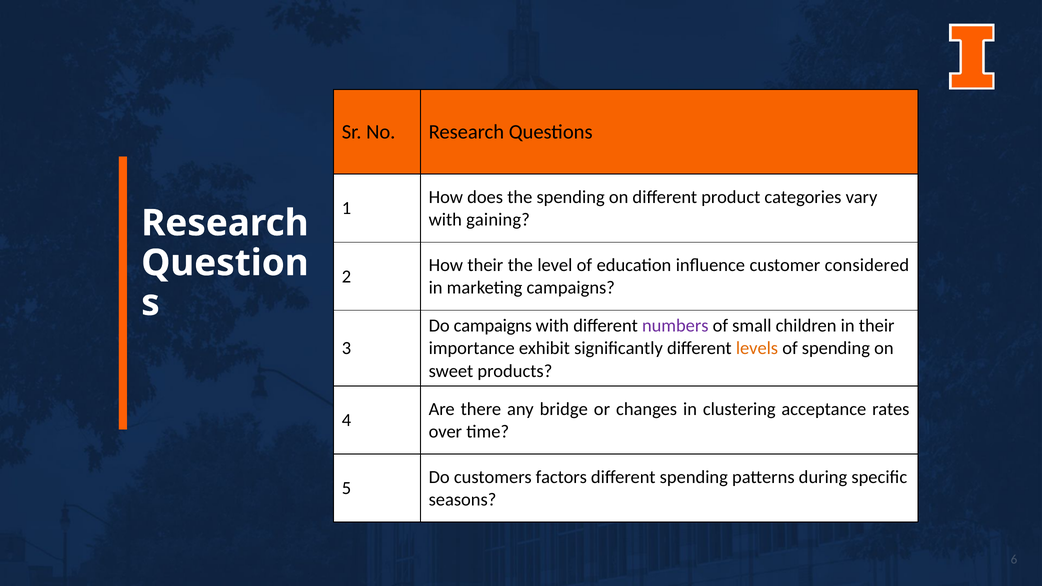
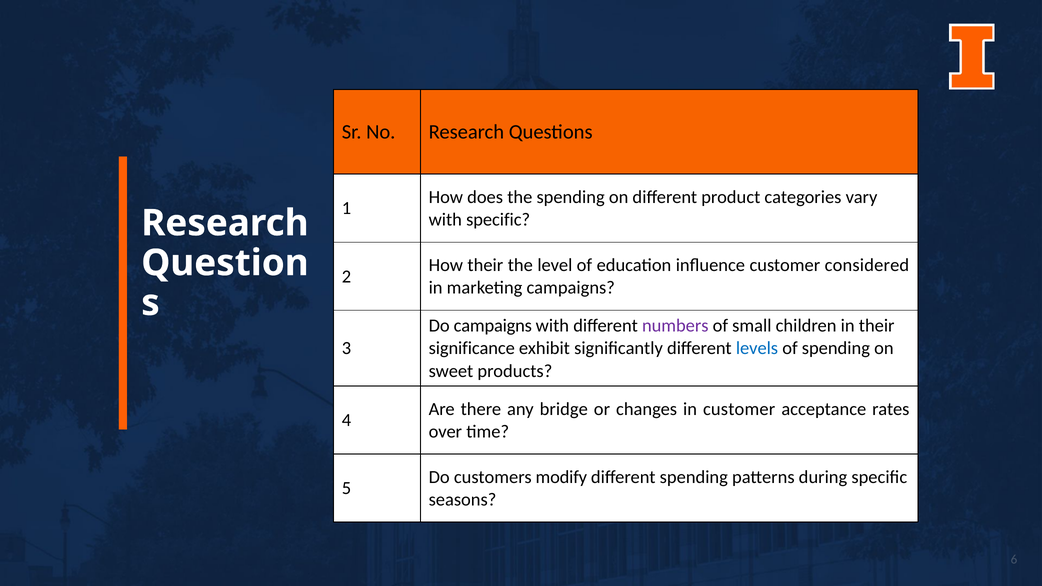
with gaining: gaining -> specific (498, 220)
importance: importance -> significance (472, 348)
levels colour: orange -> blue (757, 348)
in clustering: clustering -> customer (739, 409)
factors: factors -> modify (561, 477)
